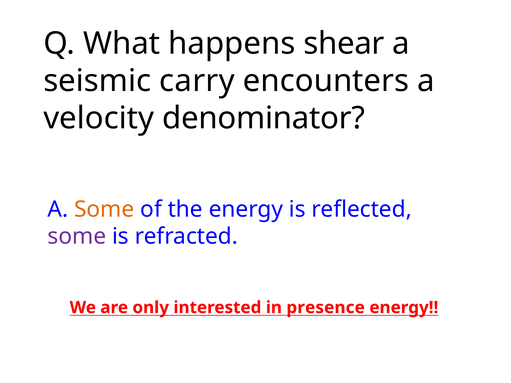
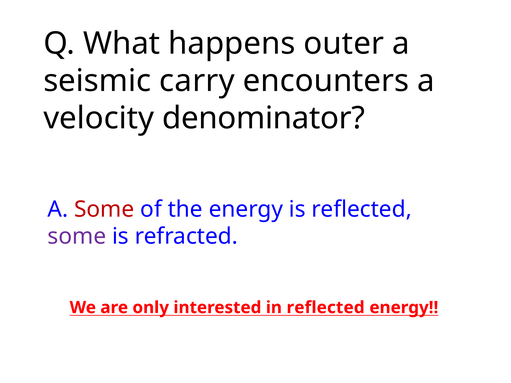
shear: shear -> outer (344, 43)
Some colour: orange -> red (104, 209)
in presence: presence -> reflected (326, 308)
